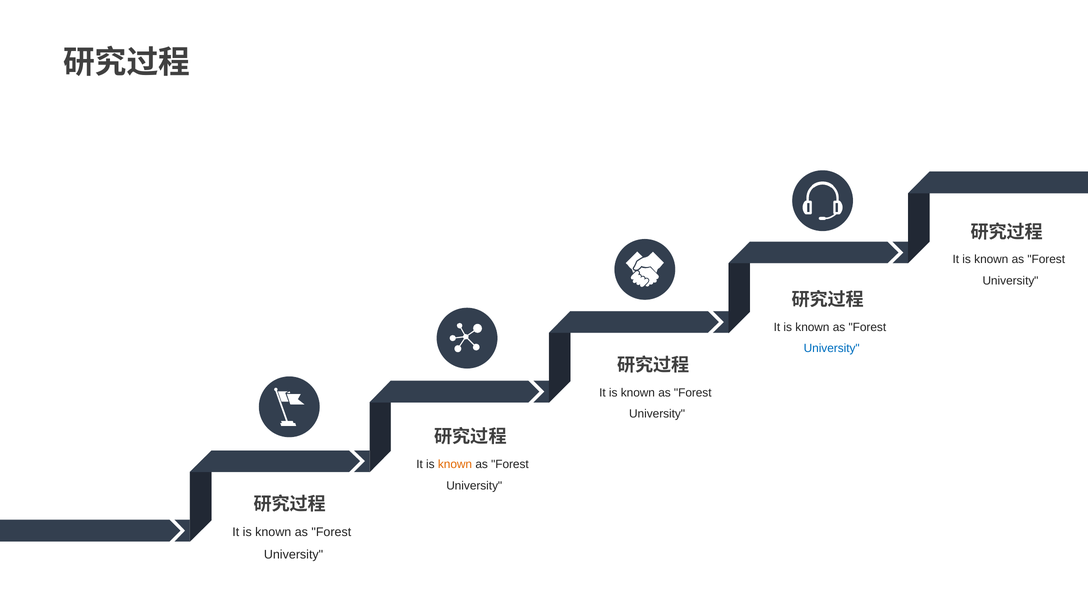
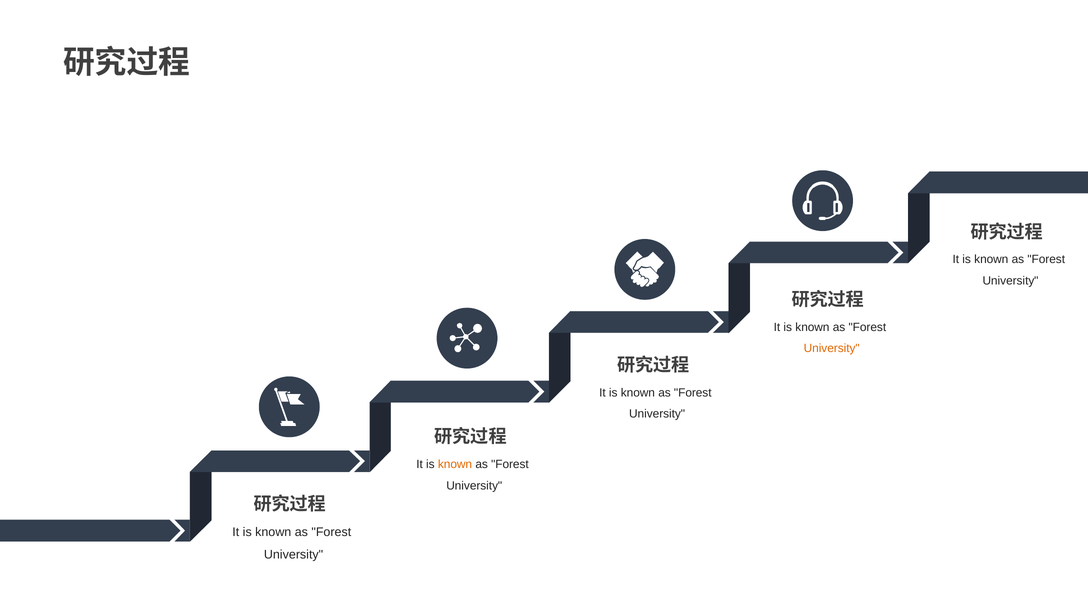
University colour: blue -> orange (832, 349)
